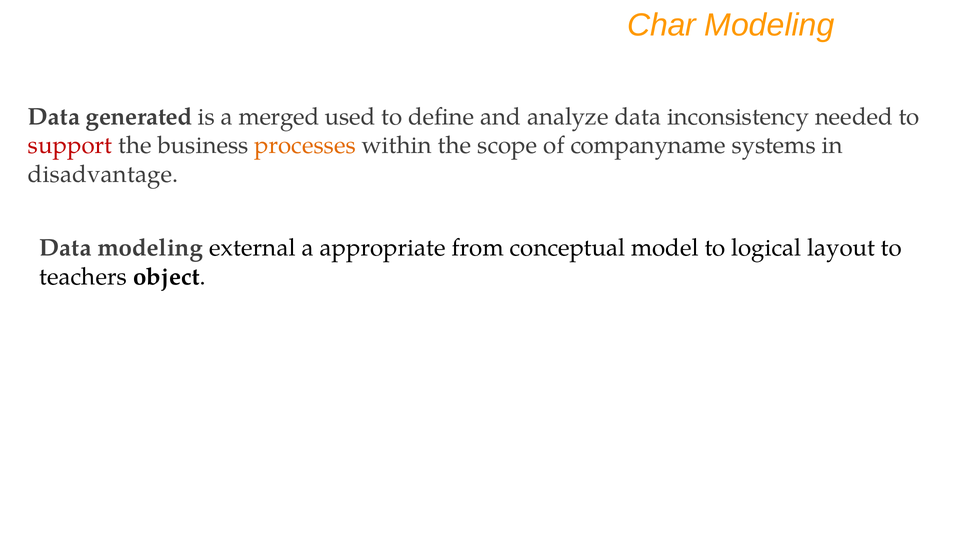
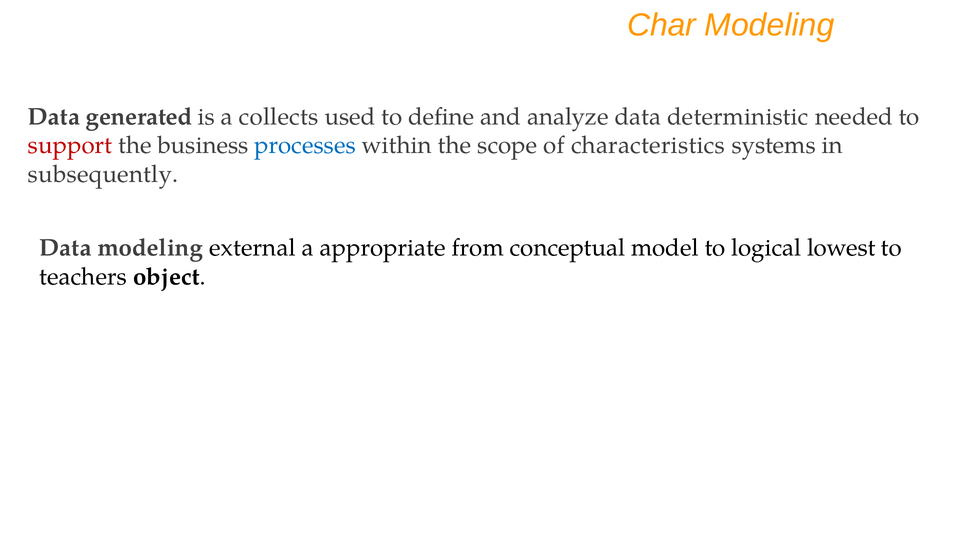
merged: merged -> collects (279, 117)
inconsistency: inconsistency -> deterministic (738, 117)
processes colour: orange -> blue (305, 145)
companyname: companyname -> characteristics (648, 145)
disadvantage: disadvantage -> subsequently (103, 174)
layout: layout -> lowest (841, 248)
